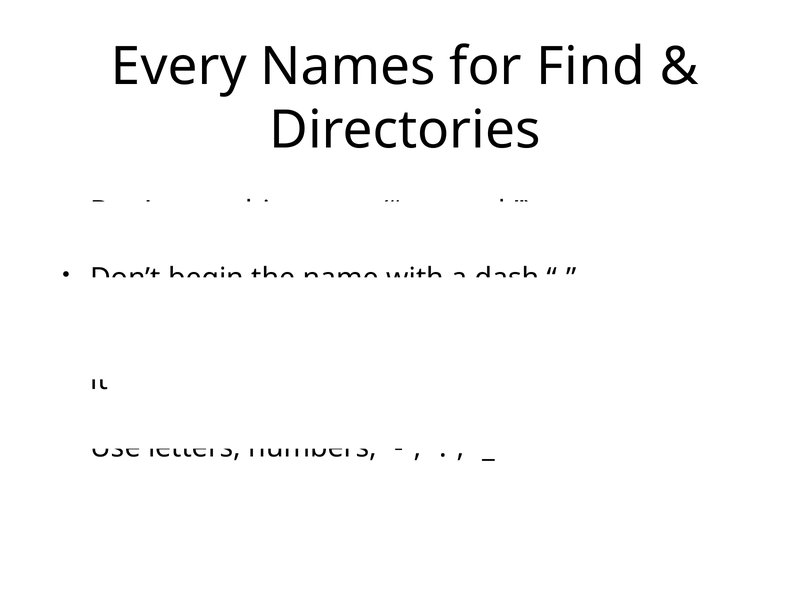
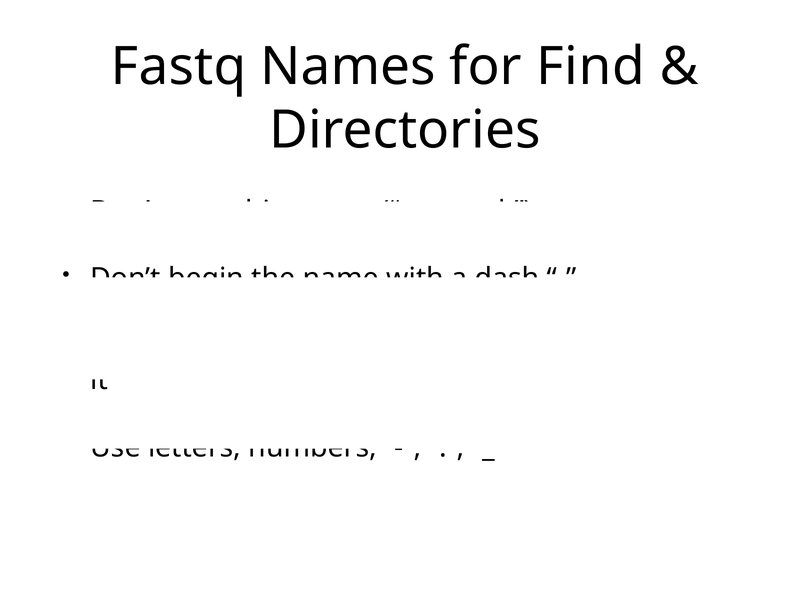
Every: Every -> Fastq (179, 67)
